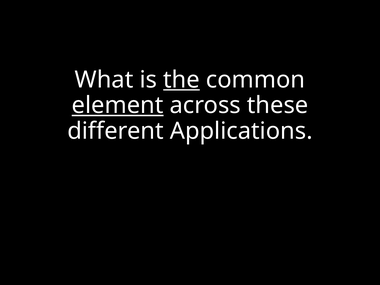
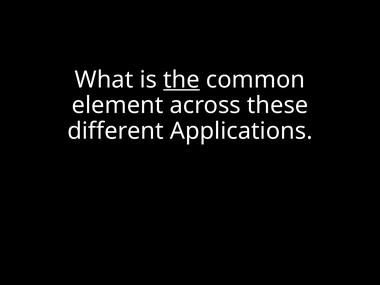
element underline: present -> none (118, 105)
